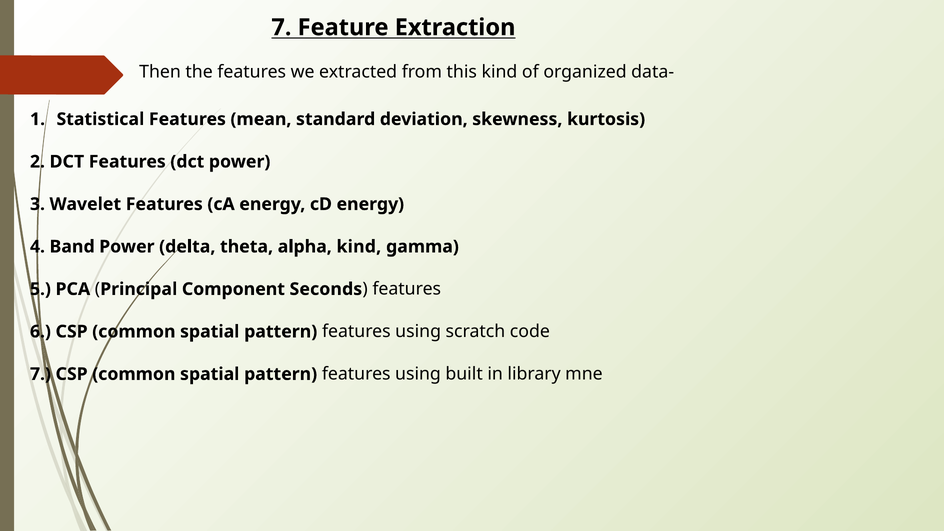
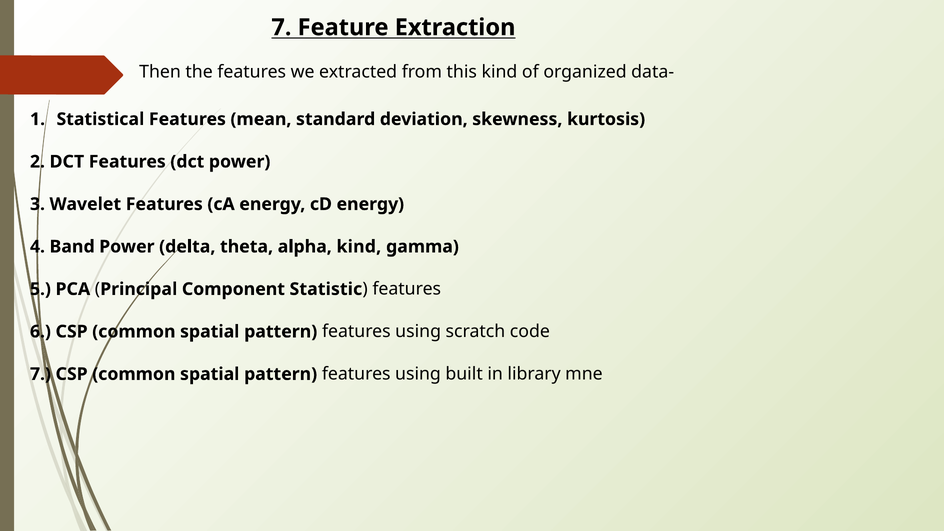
Seconds: Seconds -> Statistic (326, 289)
